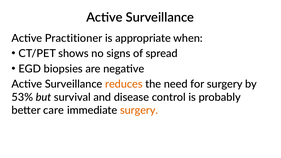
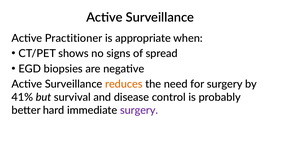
53%: 53% -> 41% (22, 97)
care: care -> hard (54, 110)
surgery colour: orange -> purple (139, 110)
